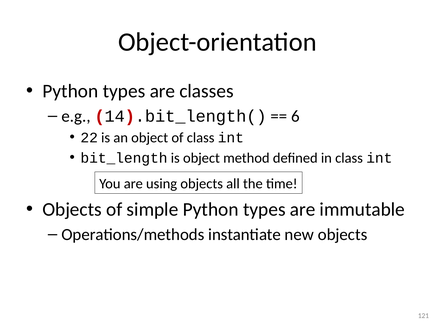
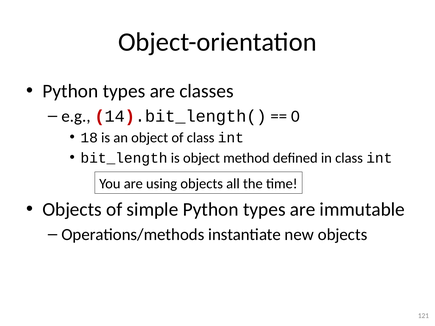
6: 6 -> 0 (295, 116)
22: 22 -> 18 (89, 138)
